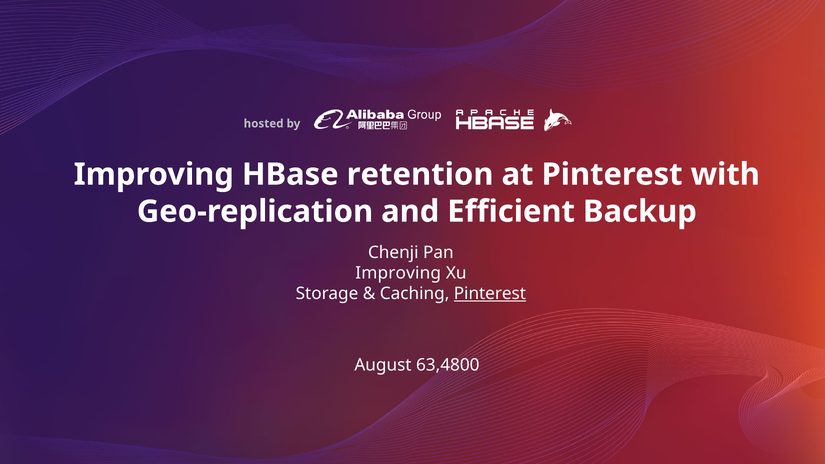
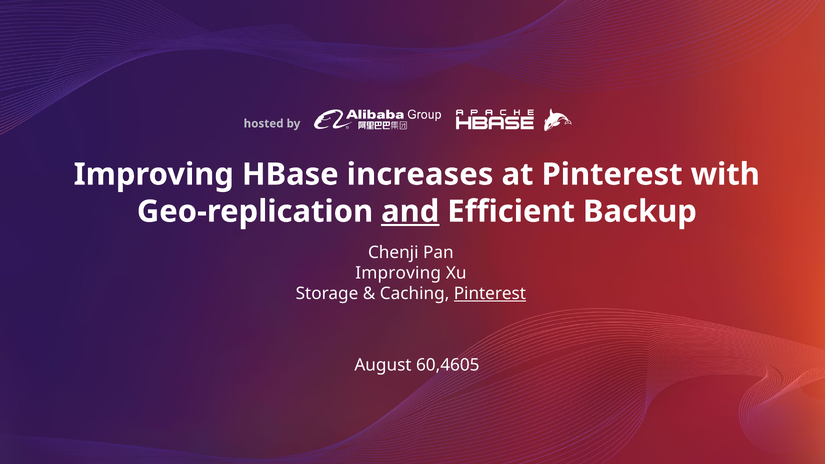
retention: retention -> increases (420, 174)
and underline: none -> present (410, 212)
63,4800: 63,4800 -> 60,4605 (448, 365)
